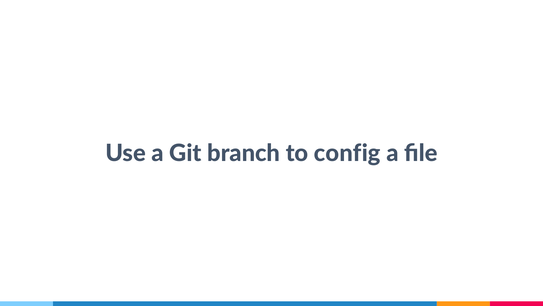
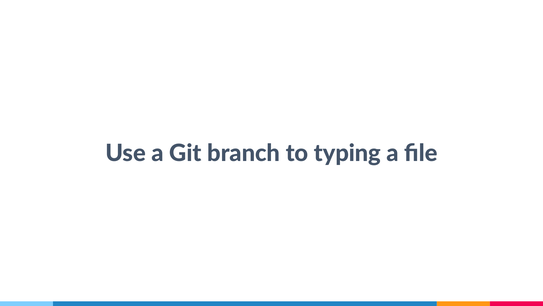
config: config -> typing (347, 153)
